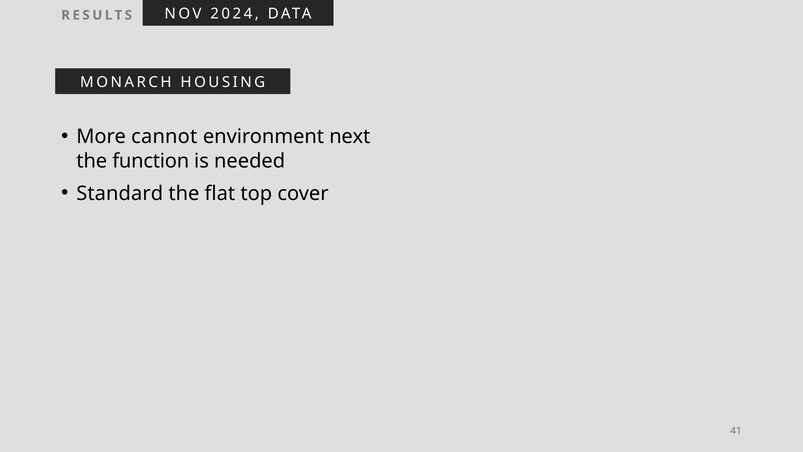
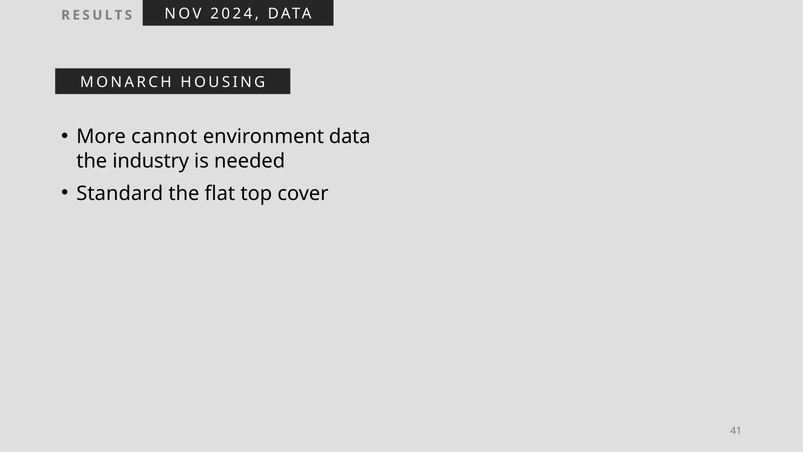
environment next: next -> data (350, 137)
function: function -> industry (151, 161)
